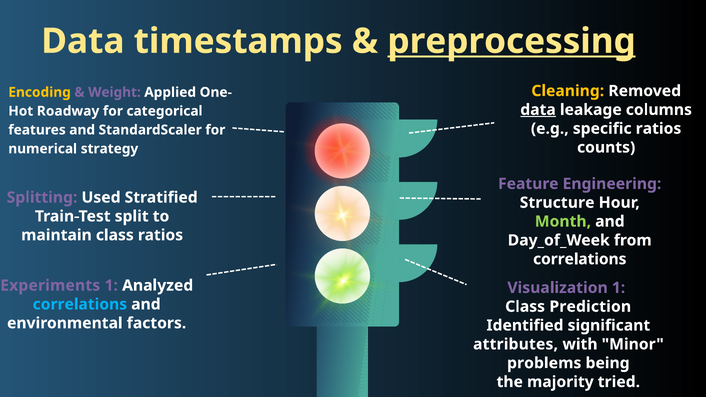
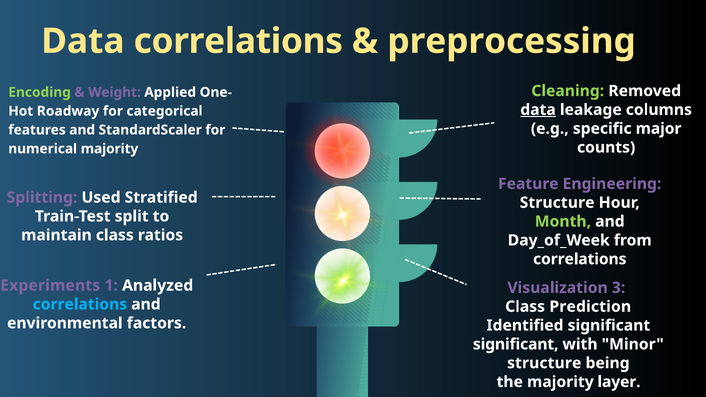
Data timestamps: timestamps -> correlations (238, 41)
preprocessing underline: present -> none (512, 41)
Cleaning colour: yellow -> light green (568, 91)
Encoding colour: yellow -> light green (40, 92)
specific ratios: ratios -> major (659, 129)
numerical strategy: strategy -> majority (110, 149)
Visualization 1: 1 -> 3 (619, 288)
attributes: attributes -> significant (516, 344)
problems: problems -> structure (544, 363)
tried: tried -> layer (619, 382)
